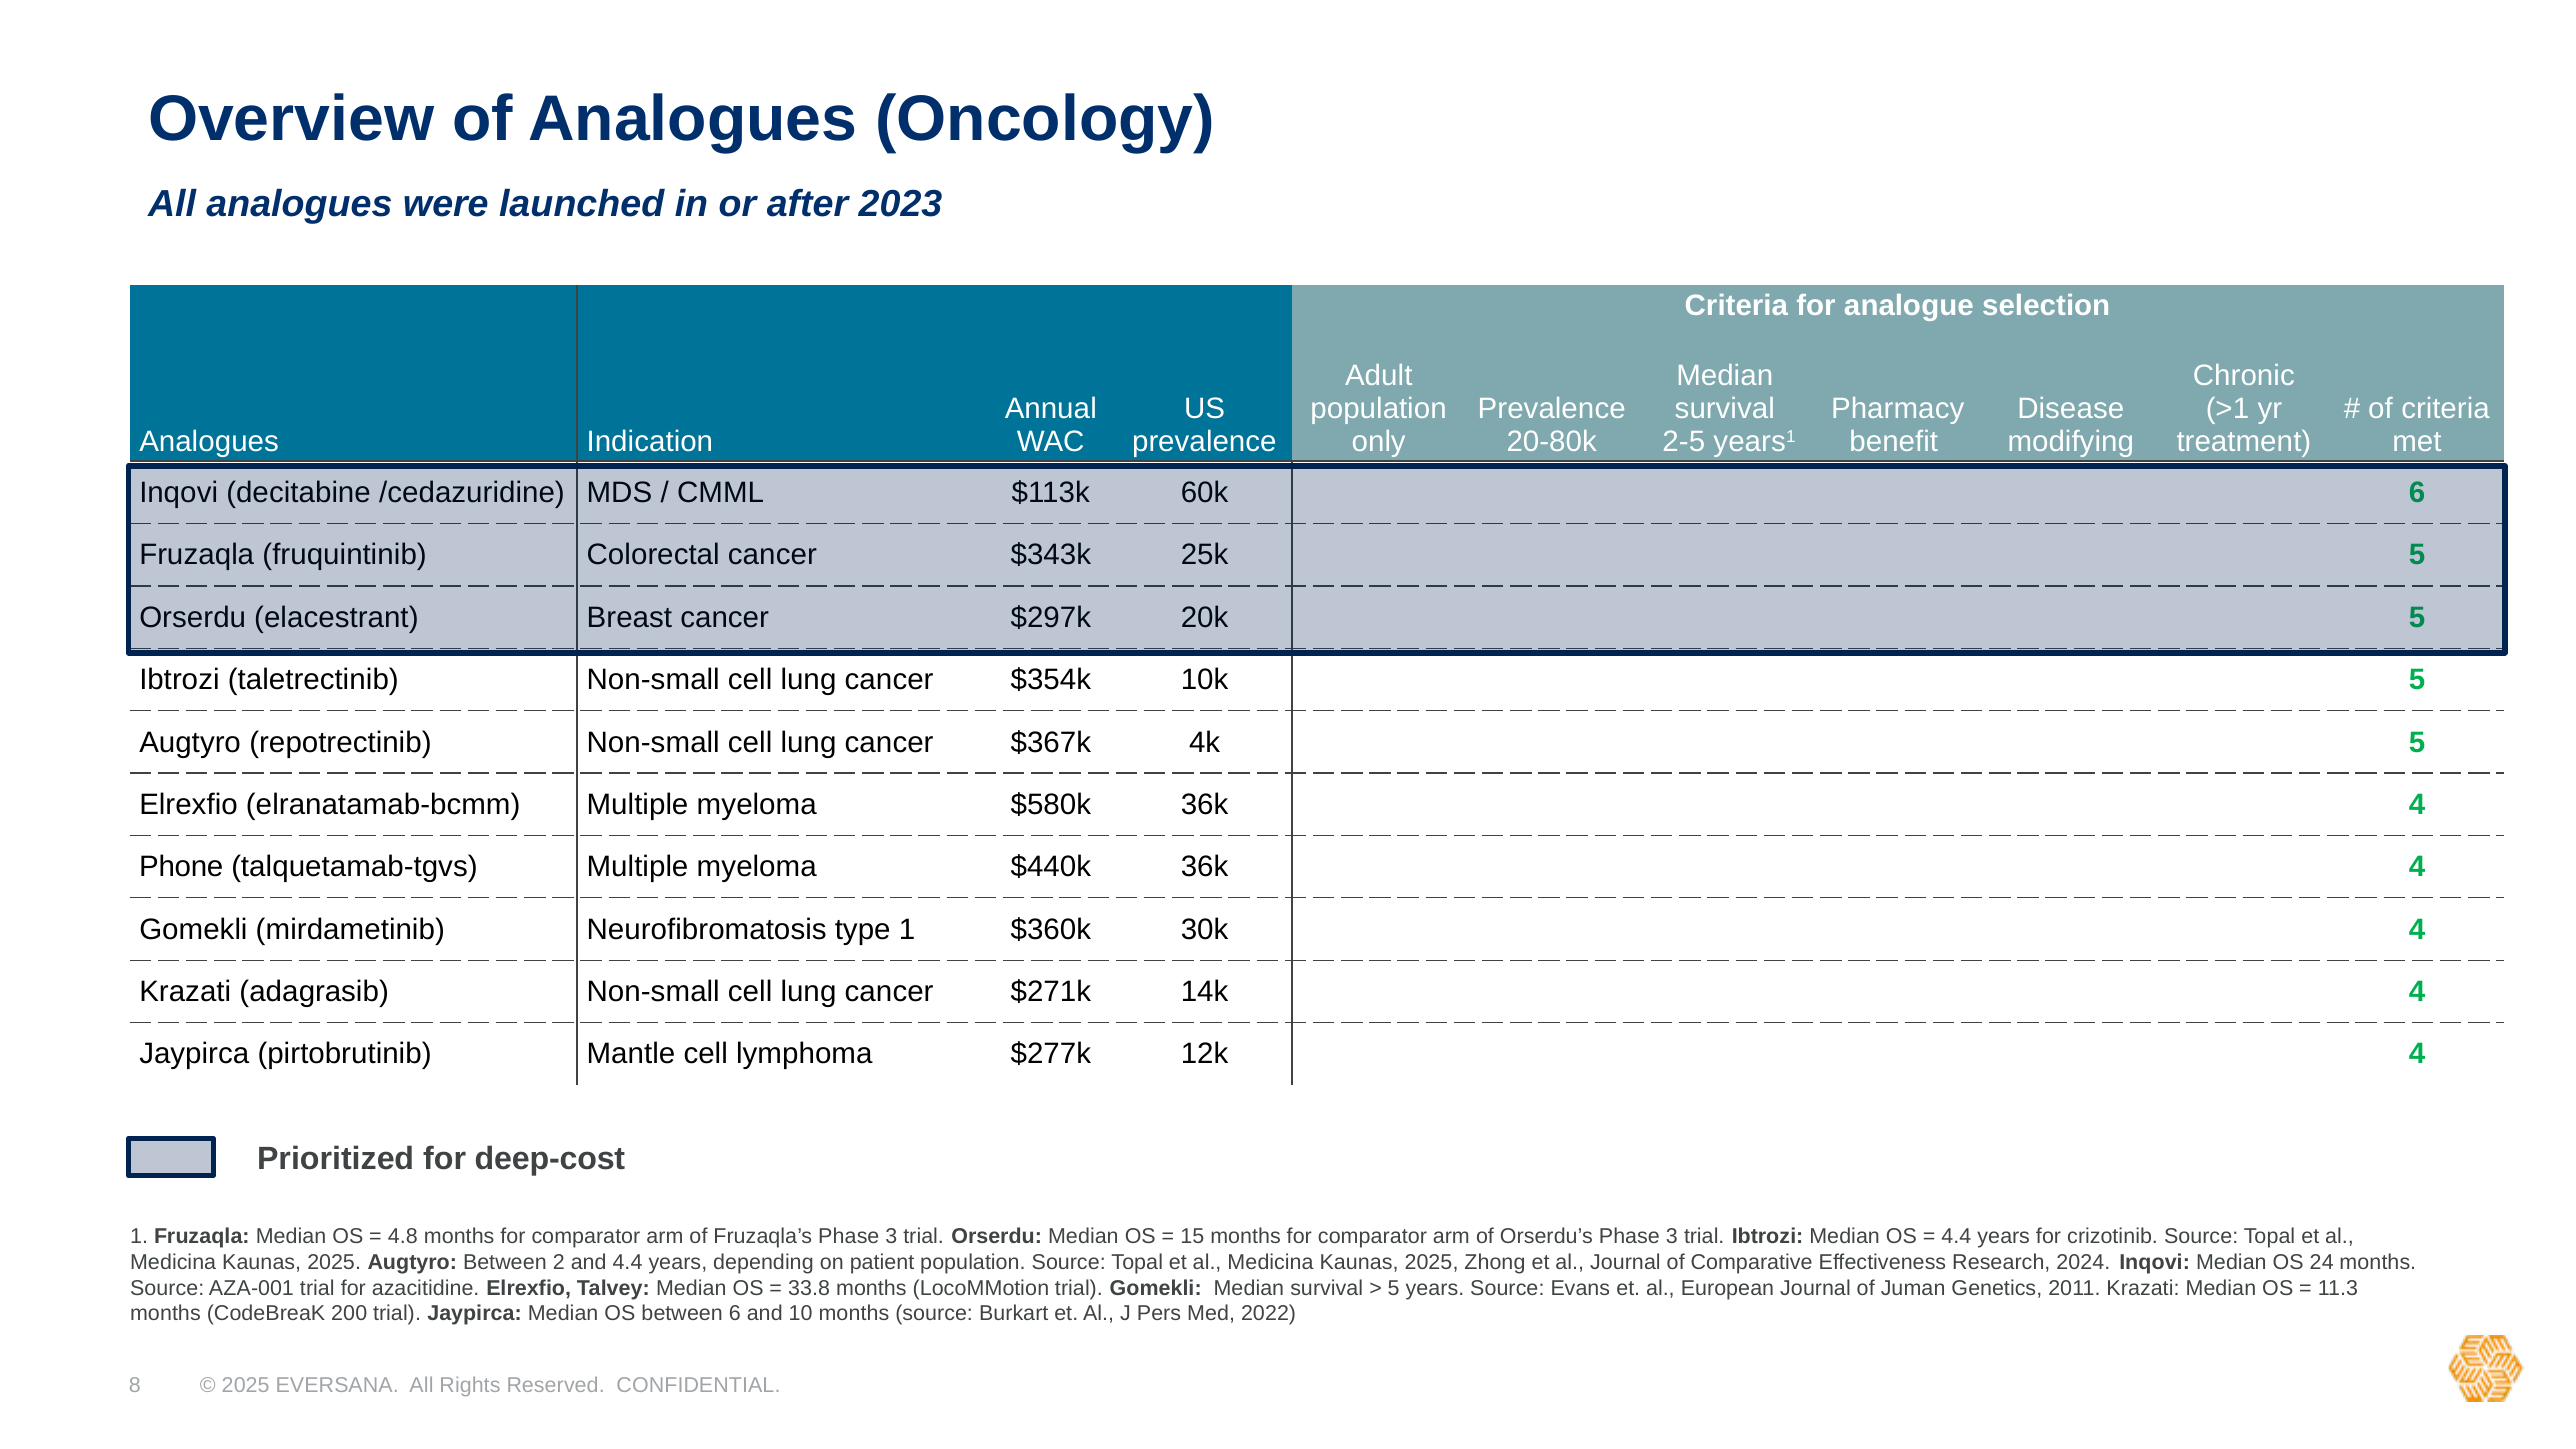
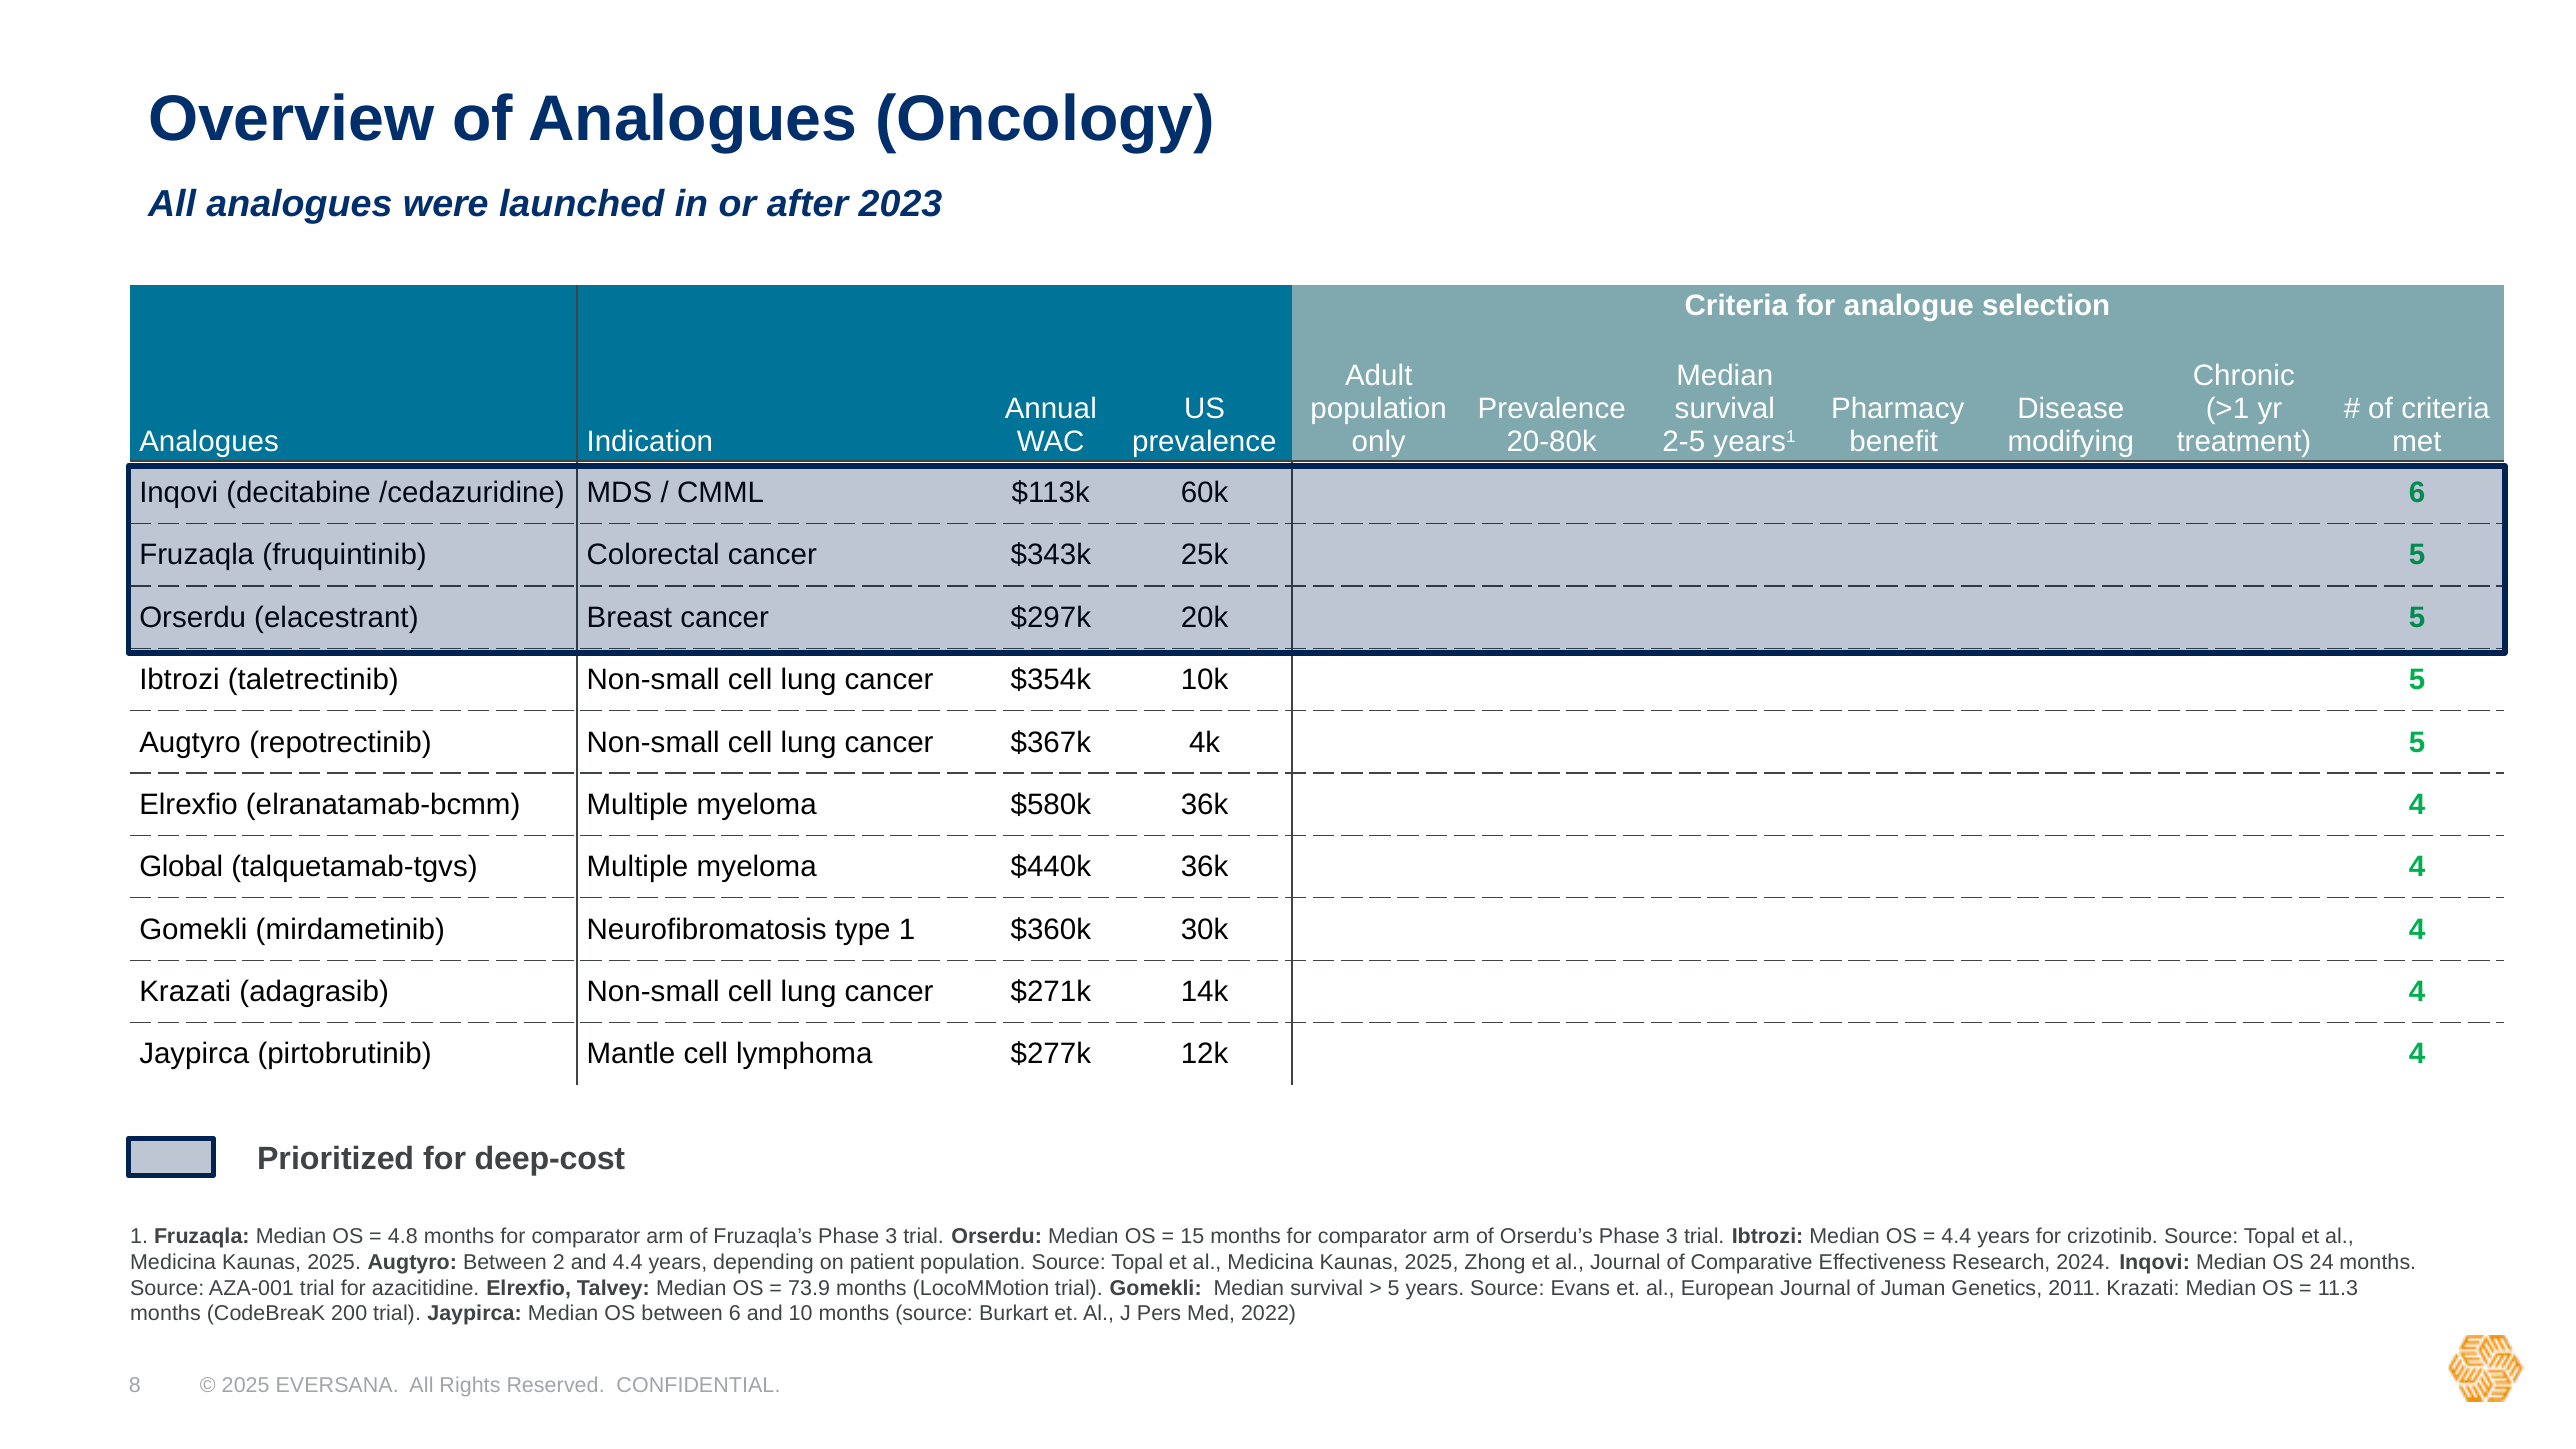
Phone: Phone -> Global (181, 867)
33.8: 33.8 -> 73.9 (809, 1288)
